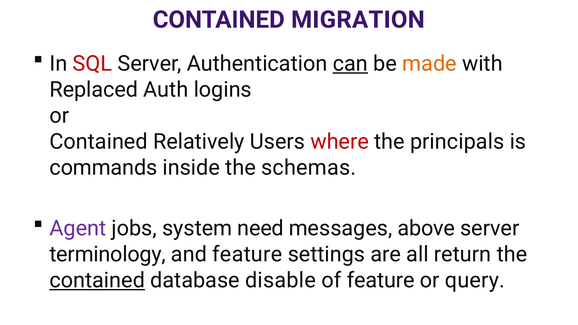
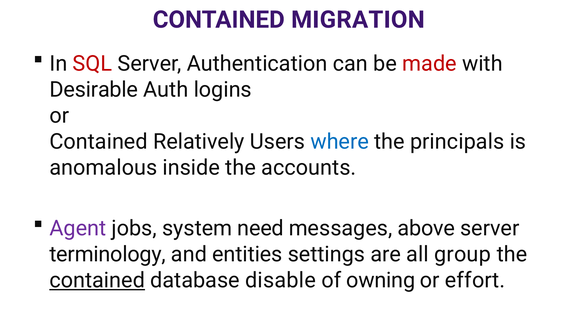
can underline: present -> none (350, 64)
made colour: orange -> red (429, 64)
Replaced: Replaced -> Desirable (94, 90)
where colour: red -> blue (340, 142)
commands: commands -> anomalous (103, 168)
schemas: schemas -> accounts (309, 168)
and feature: feature -> entities (247, 254)
return: return -> group (463, 254)
of feature: feature -> owning (381, 280)
query: query -> effort (475, 280)
